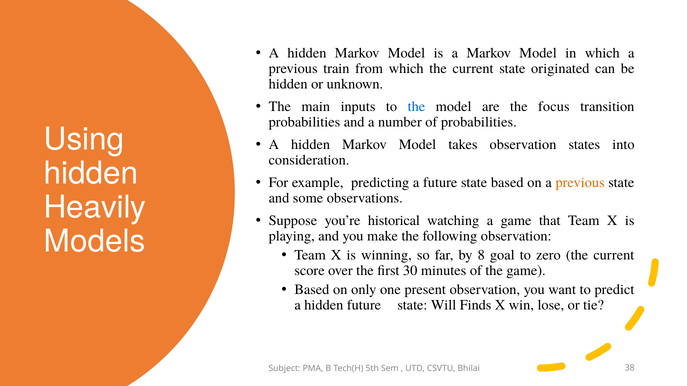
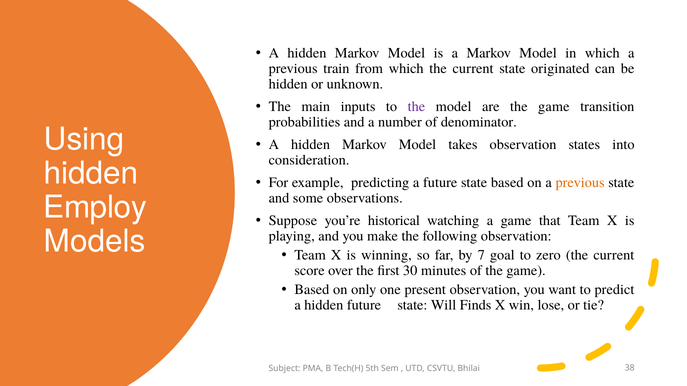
the colour: blue -> purple (416, 107)
are the focus: focus -> game (554, 107)
of probabilities: probabilities -> denominator (479, 122)
Heavily: Heavily -> Employ (95, 208)
8: 8 -> 7 (481, 256)
